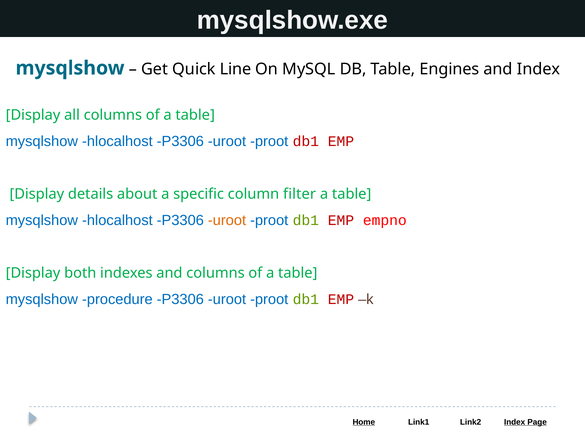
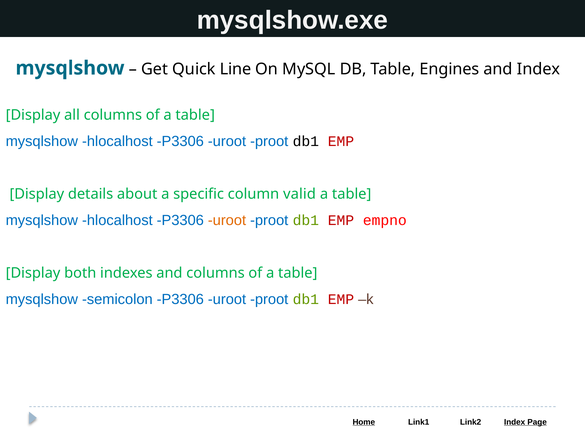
db1 colour: red -> black (306, 141)
filter: filter -> valid (300, 194)
procedure: procedure -> semicolon (117, 299)
